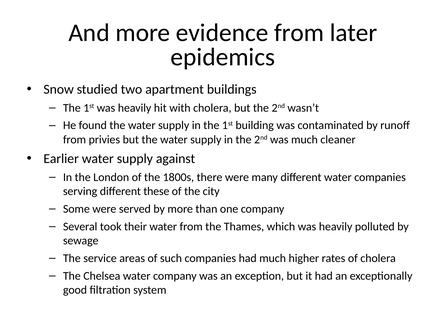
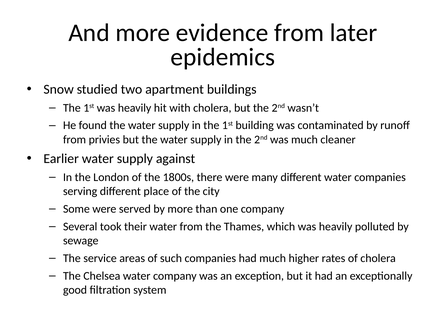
these: these -> place (156, 192)
